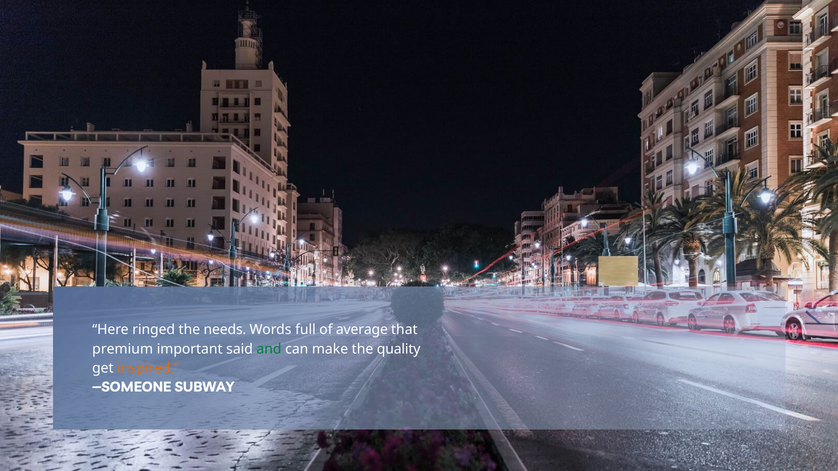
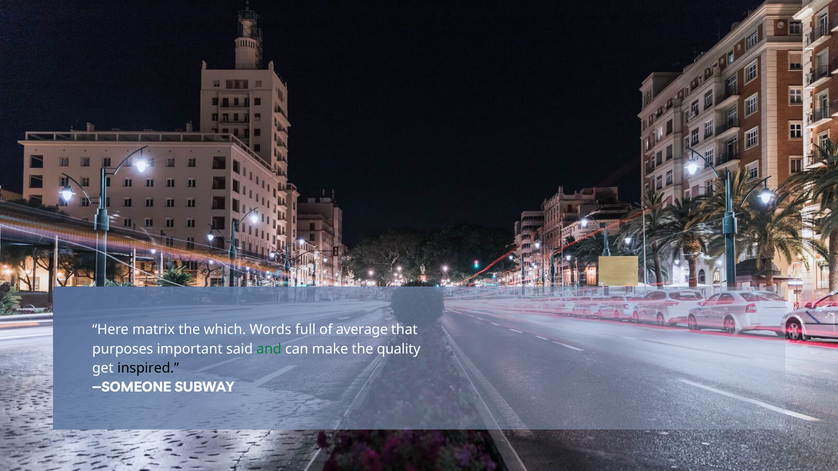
ringed: ringed -> matrix (154, 330)
needs: needs -> which (225, 330)
premium: premium -> purposes (123, 349)
inspired colour: orange -> black (148, 369)
